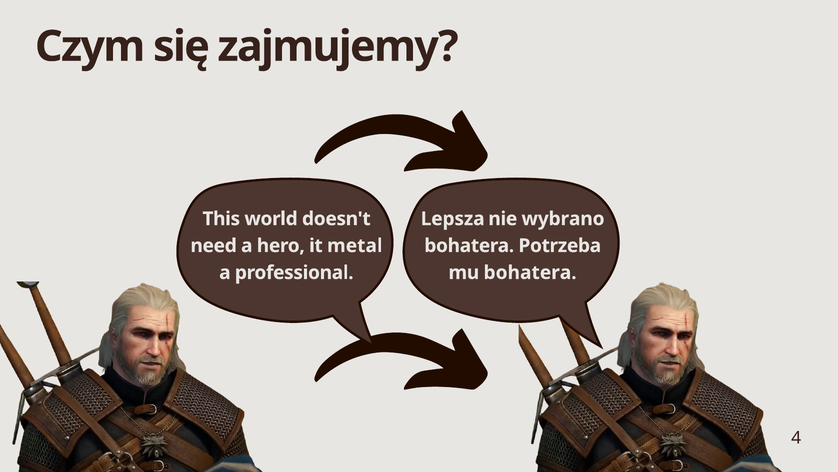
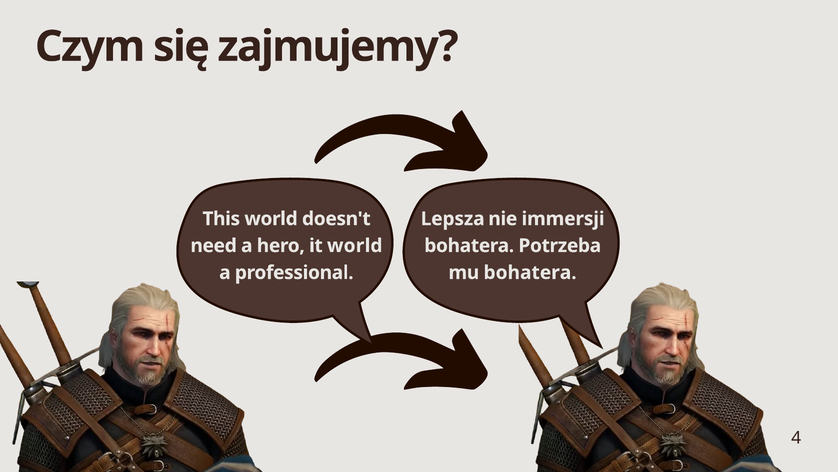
wybrano: wybrano -> immersji (563, 219)
it metal: metal -> world (355, 245)
